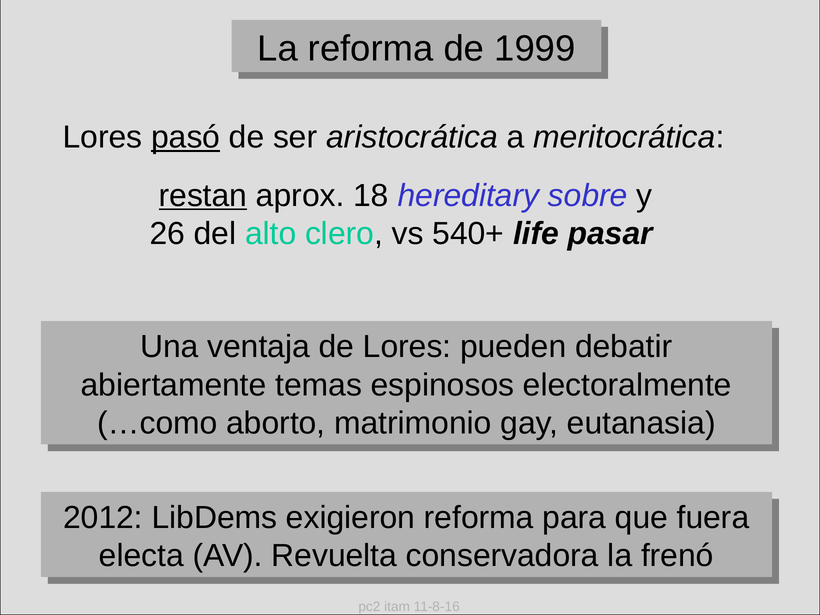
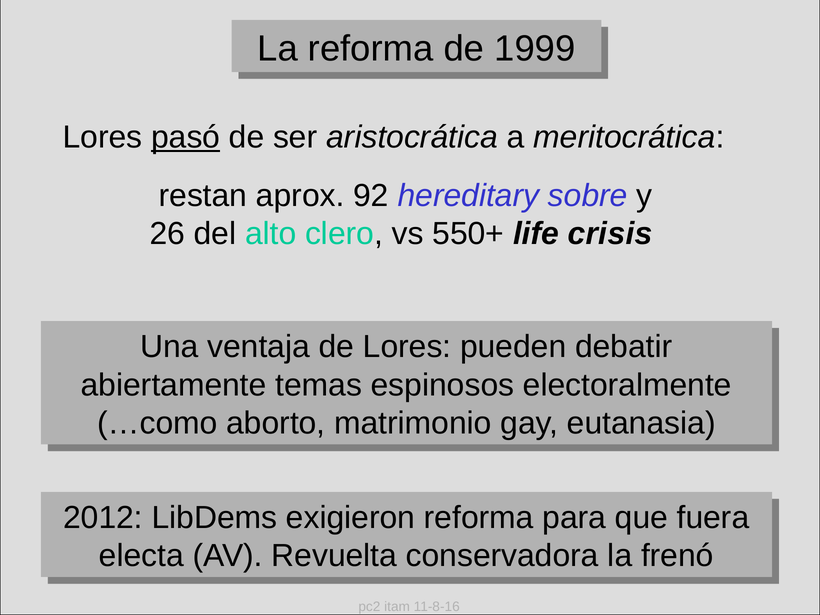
restan underline: present -> none (203, 196)
18: 18 -> 92 (371, 196)
540+: 540+ -> 550+ (468, 234)
pasar: pasar -> crisis (610, 234)
